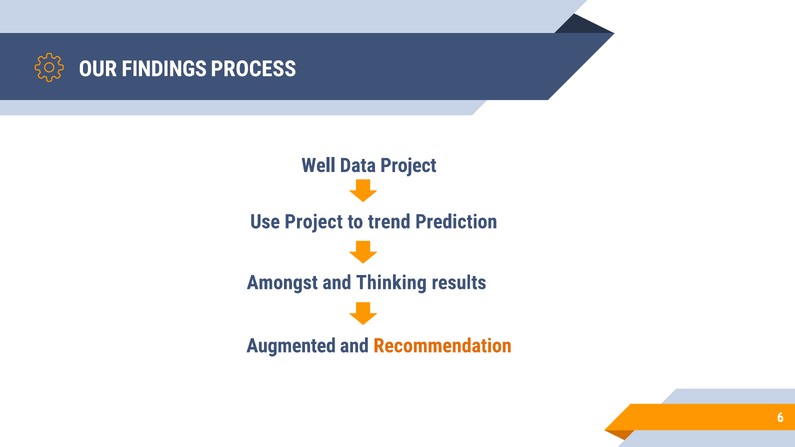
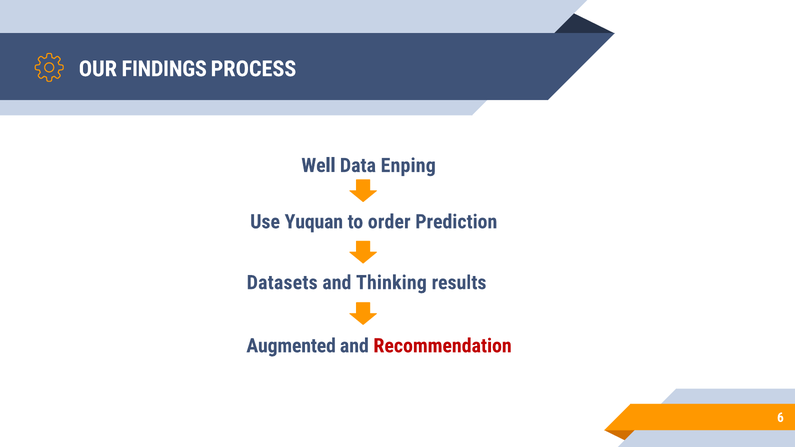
Data Project: Project -> Enping (408, 166)
Use Project: Project -> Yuquan (314, 222)
trend: trend -> order (389, 222)
Amongst: Amongst -> Datasets (282, 283)
Recommendation colour: orange -> red (443, 346)
